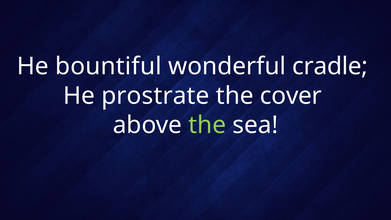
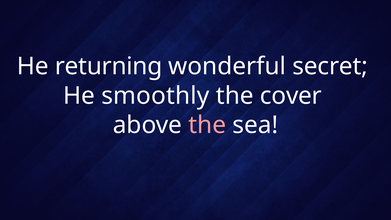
bountiful: bountiful -> returning (109, 66)
cradle: cradle -> secret (330, 66)
prostrate: prostrate -> smoothly (155, 96)
the colour: light green -> pink (207, 125)
